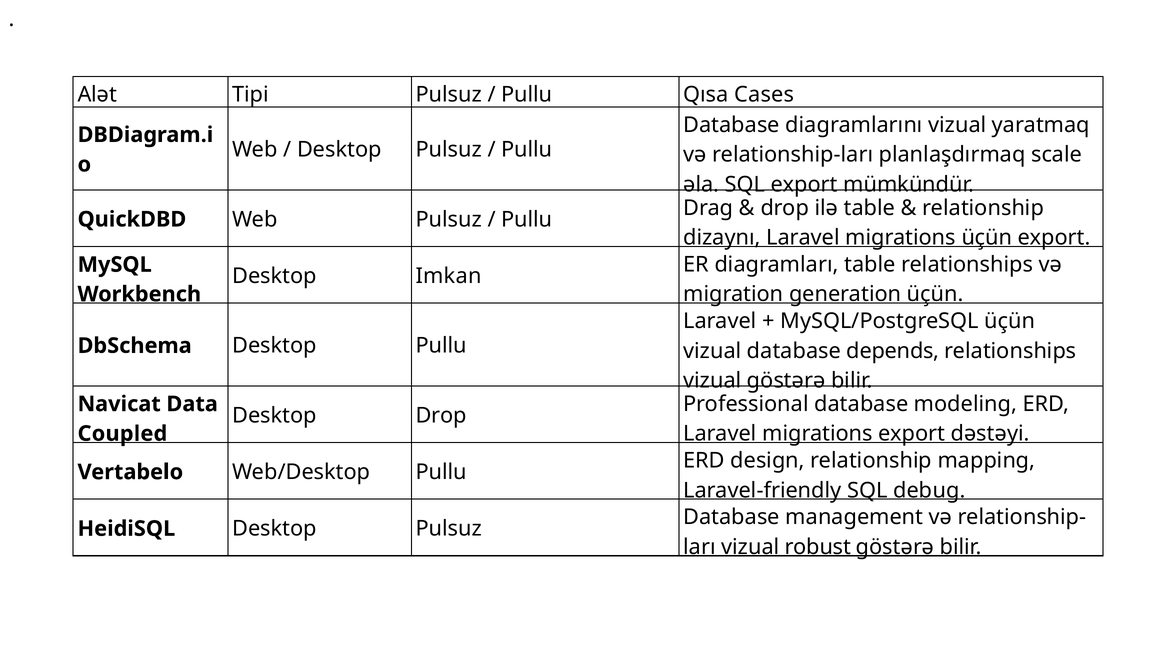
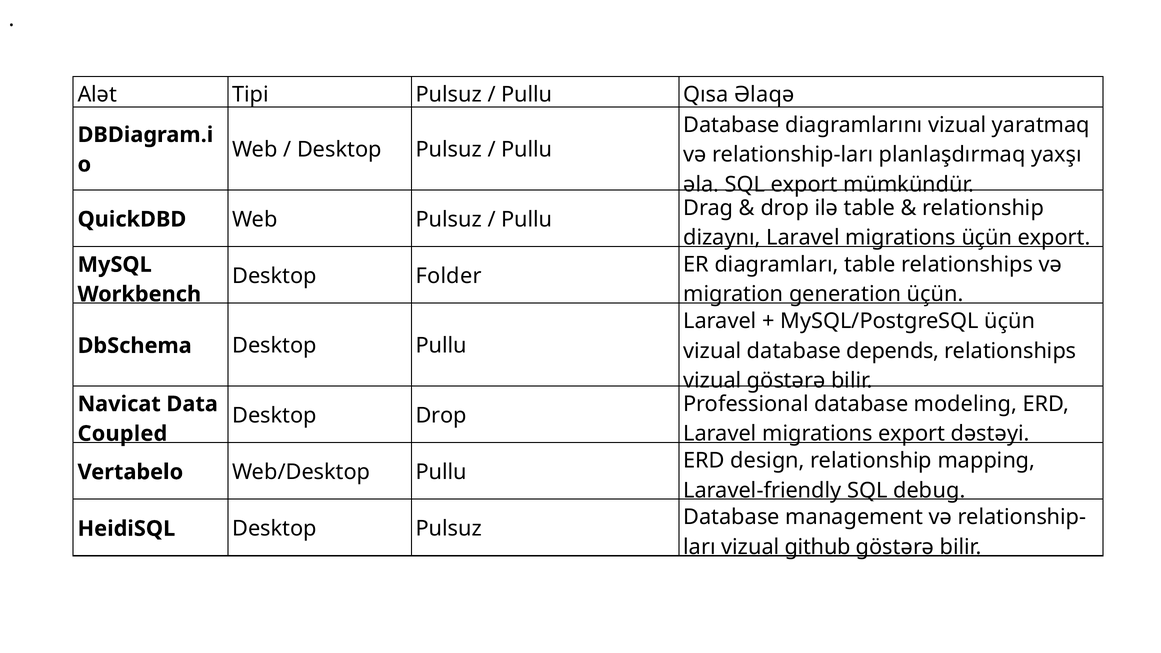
Cases: Cases -> Əlaqə (764, 95)
scale: scale -> yaxşı (1057, 155)
Imkan: Imkan -> Folder (449, 276)
robust: robust -> github (818, 547)
